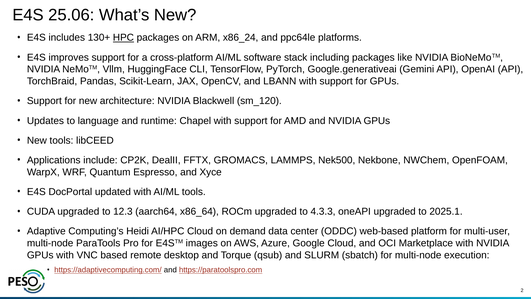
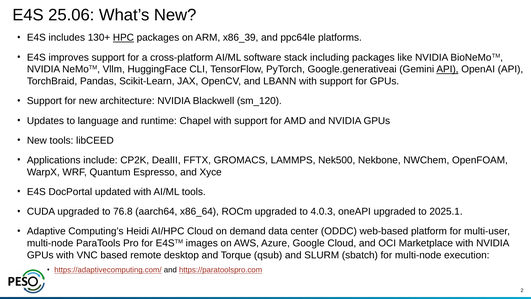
x86_24: x86_24 -> x86_39 (241, 38)
API underline: none -> present (447, 69)
12.3: 12.3 -> 76.8 (123, 211)
4.3.3: 4.3.3 -> 4.0.3 (323, 211)
